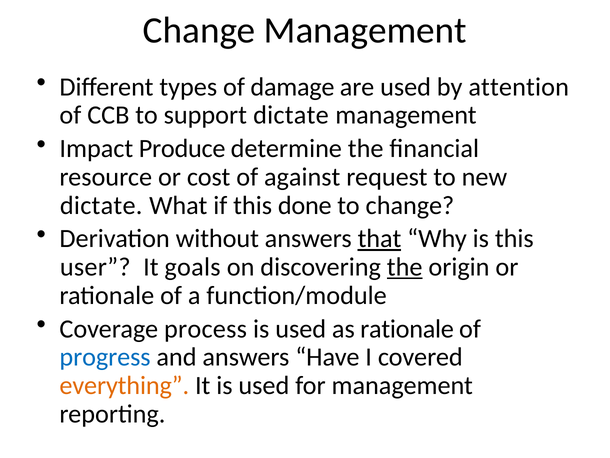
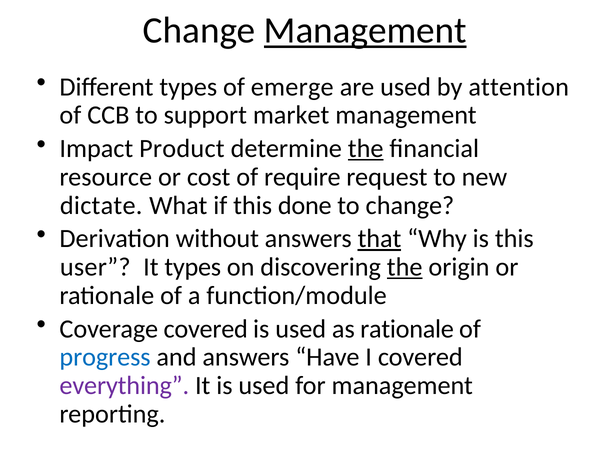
Management underline: none -> present (365, 31)
damage: damage -> emerge (292, 87)
support dictate: dictate -> market (291, 115)
Produce: Produce -> Product (182, 148)
the underline: none -> present (366, 148)
against: against -> require (302, 177)
It goals: goals -> types (193, 267)
Coverage process: process -> covered (206, 328)
everything colour: orange -> purple (124, 385)
